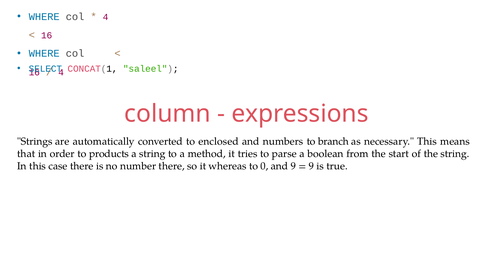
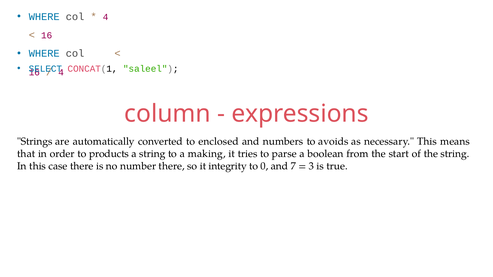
branch: branch -> avoids (333, 142)
method: method -> making (207, 154)
whereas: whereas -> integrity (228, 166)
and 9: 9 -> 7 (293, 166)
9: 9 -> 3 (311, 166)
